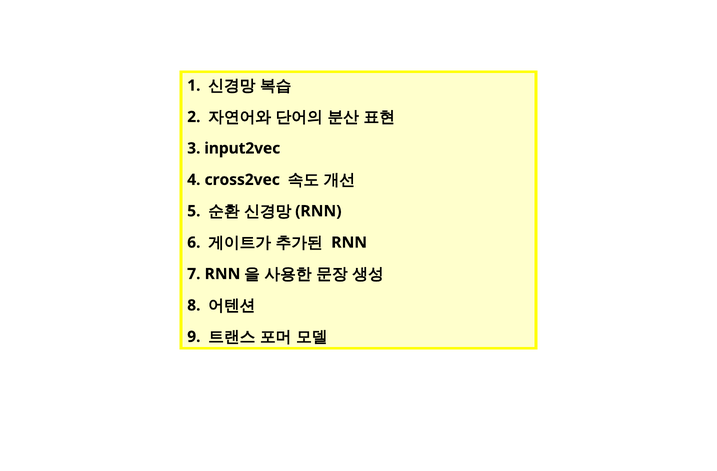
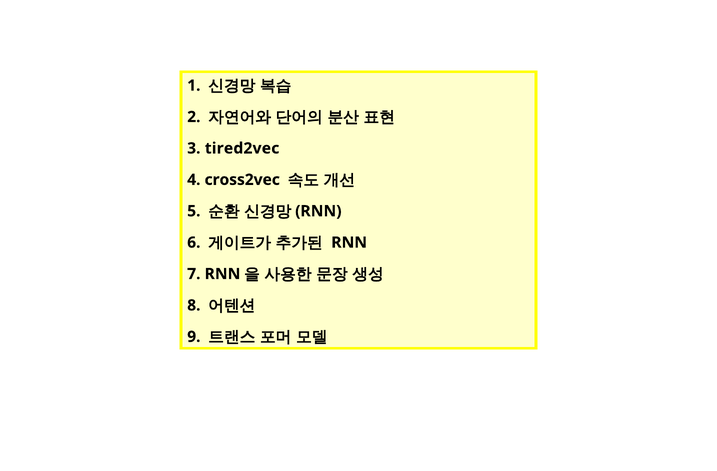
input2vec: input2vec -> tired2vec (242, 148)
